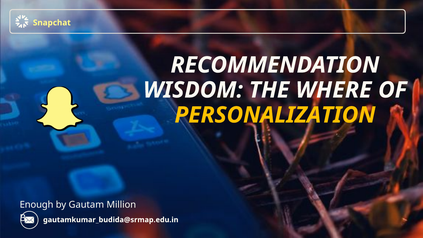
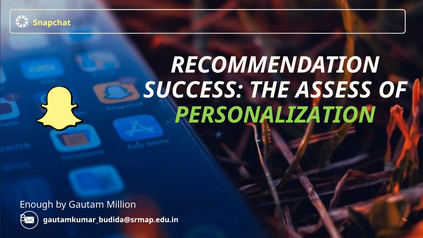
WISDOM: WISDOM -> SUCCESS (193, 90)
WHERE: WHERE -> ASSESS (334, 90)
PERSONALIZATION colour: yellow -> light green (275, 115)
